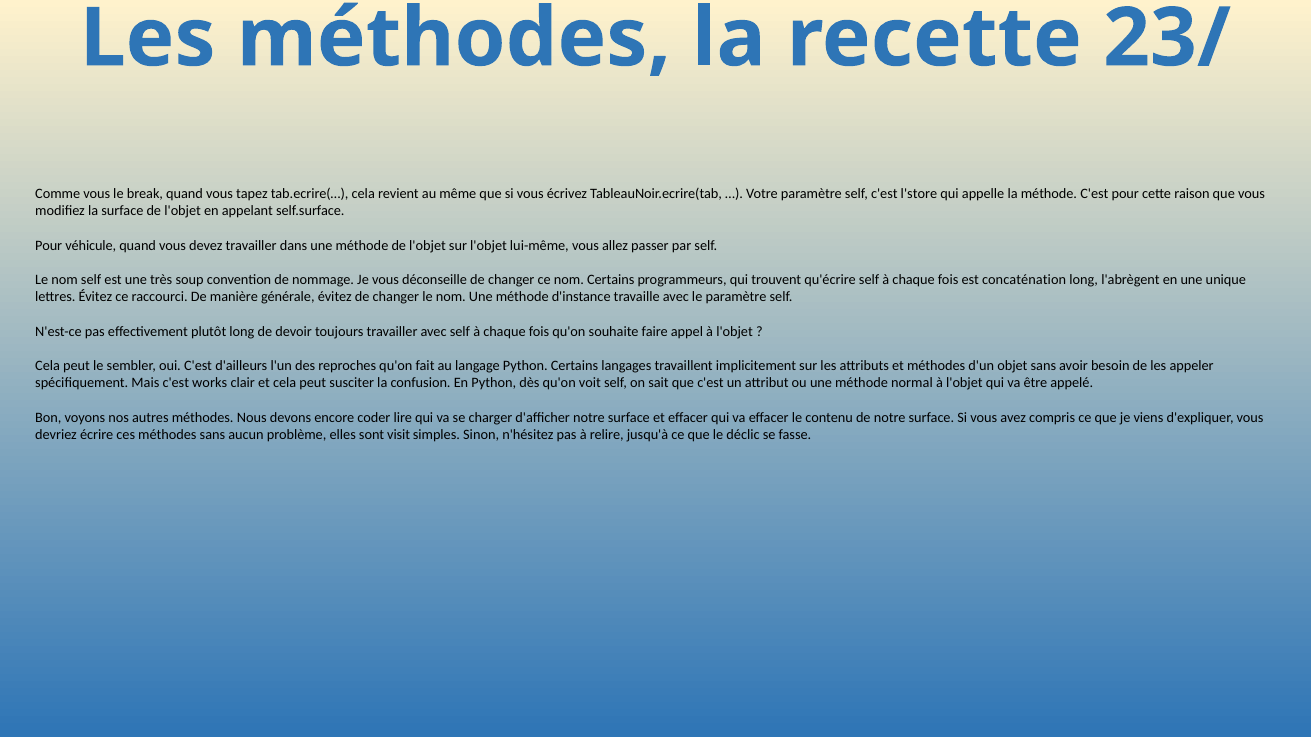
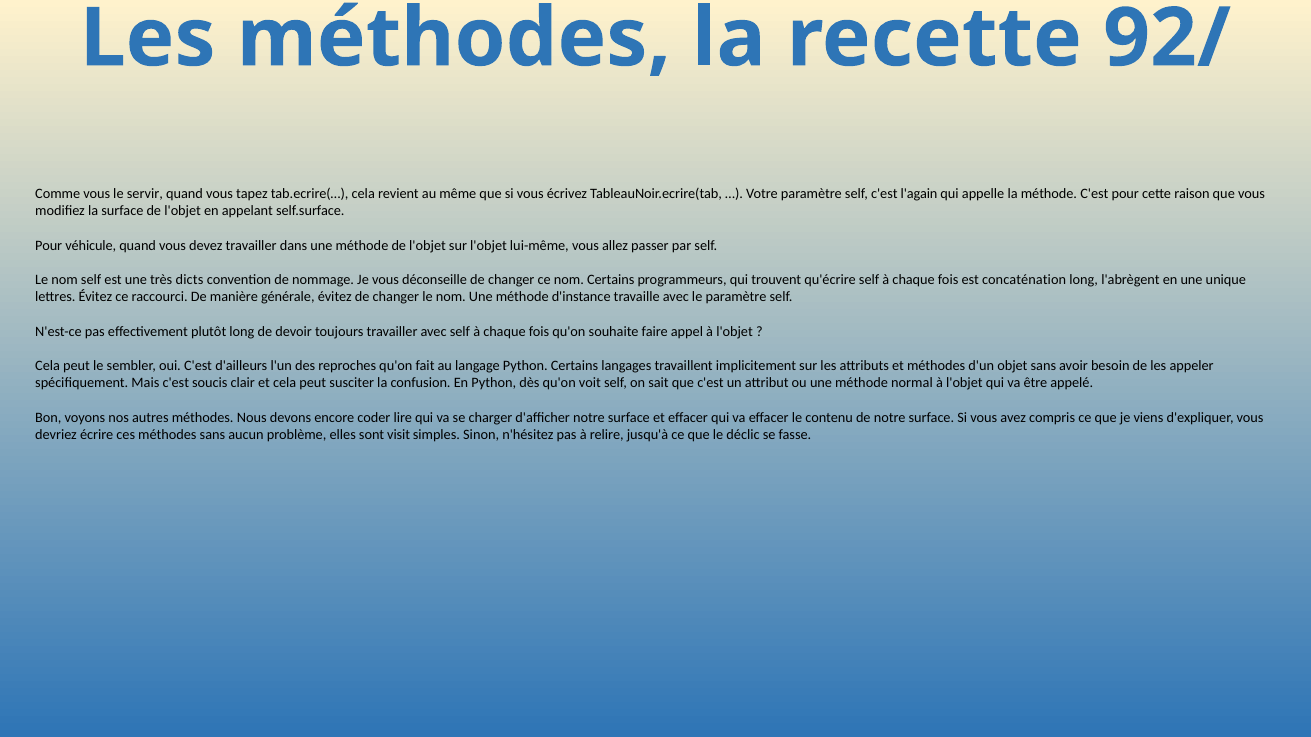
23/: 23/ -> 92/ (1167, 38)
break: break -> servir (145, 194)
l'store: l'store -> l'again (919, 194)
soup: soup -> dicts (190, 280)
works: works -> soucis (210, 383)
